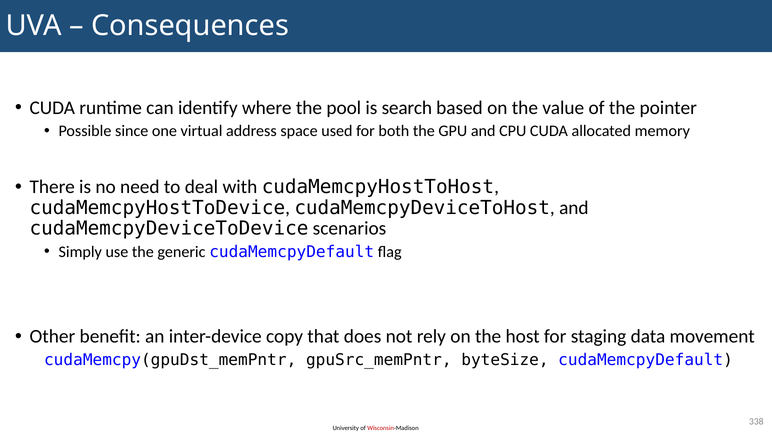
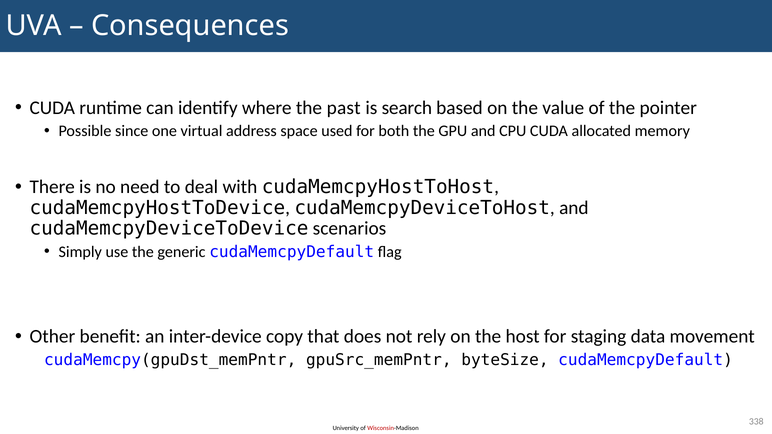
pool: pool -> past (344, 108)
